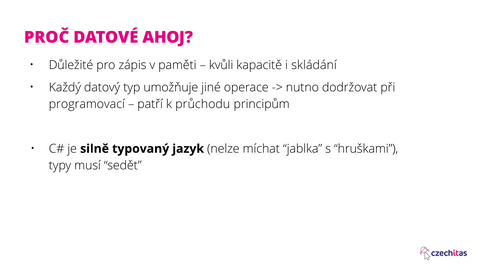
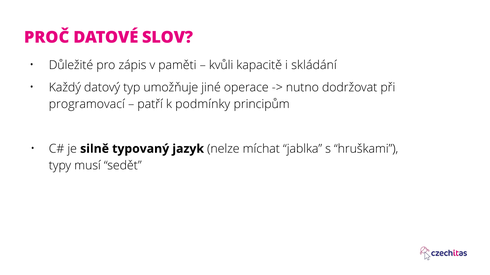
AHOJ: AHOJ -> SLOV (168, 37)
průchodu: průchodu -> podmínky (203, 104)
